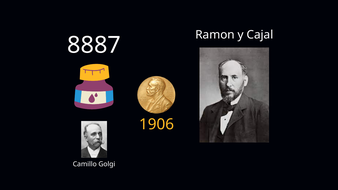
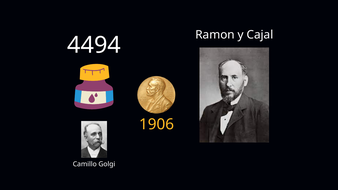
8887: 8887 -> 4494 (94, 45)
